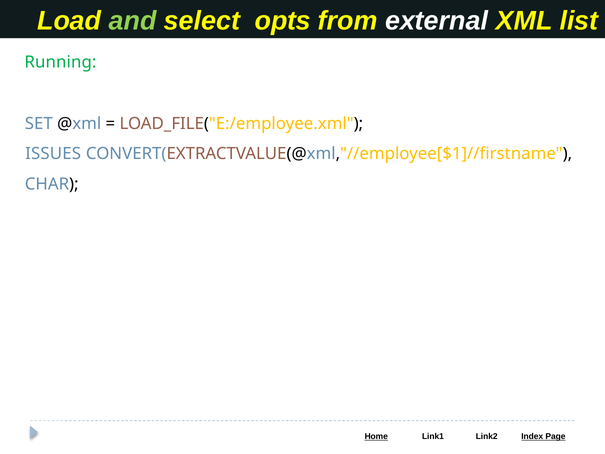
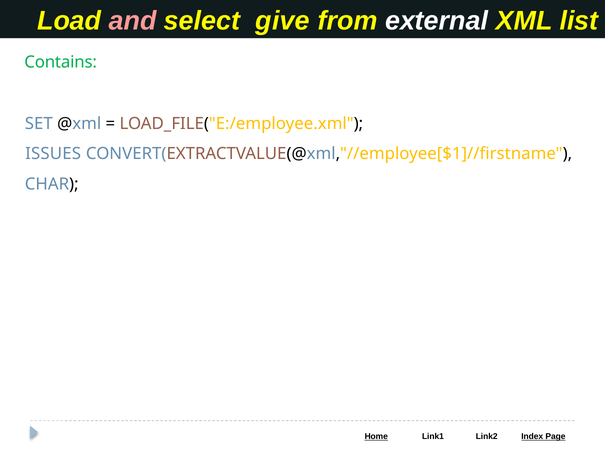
and colour: light green -> pink (133, 21)
opts: opts -> give (283, 21)
Running: Running -> Contains (61, 62)
